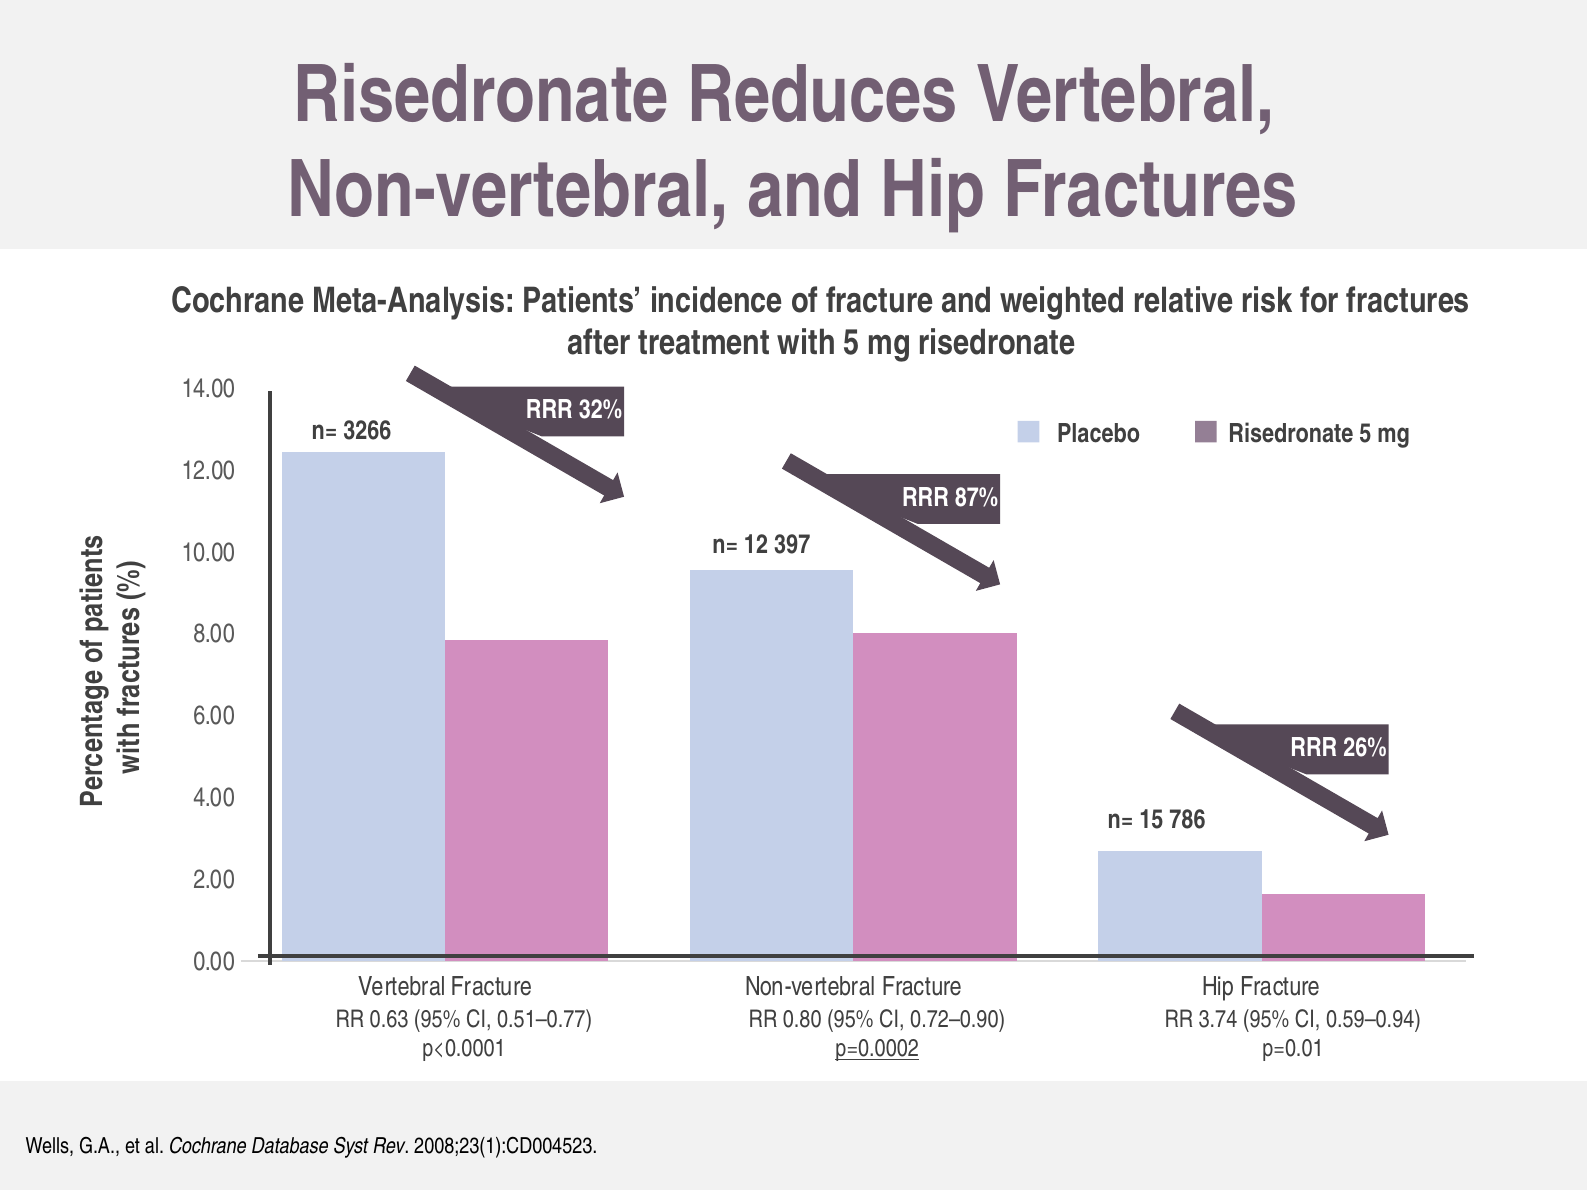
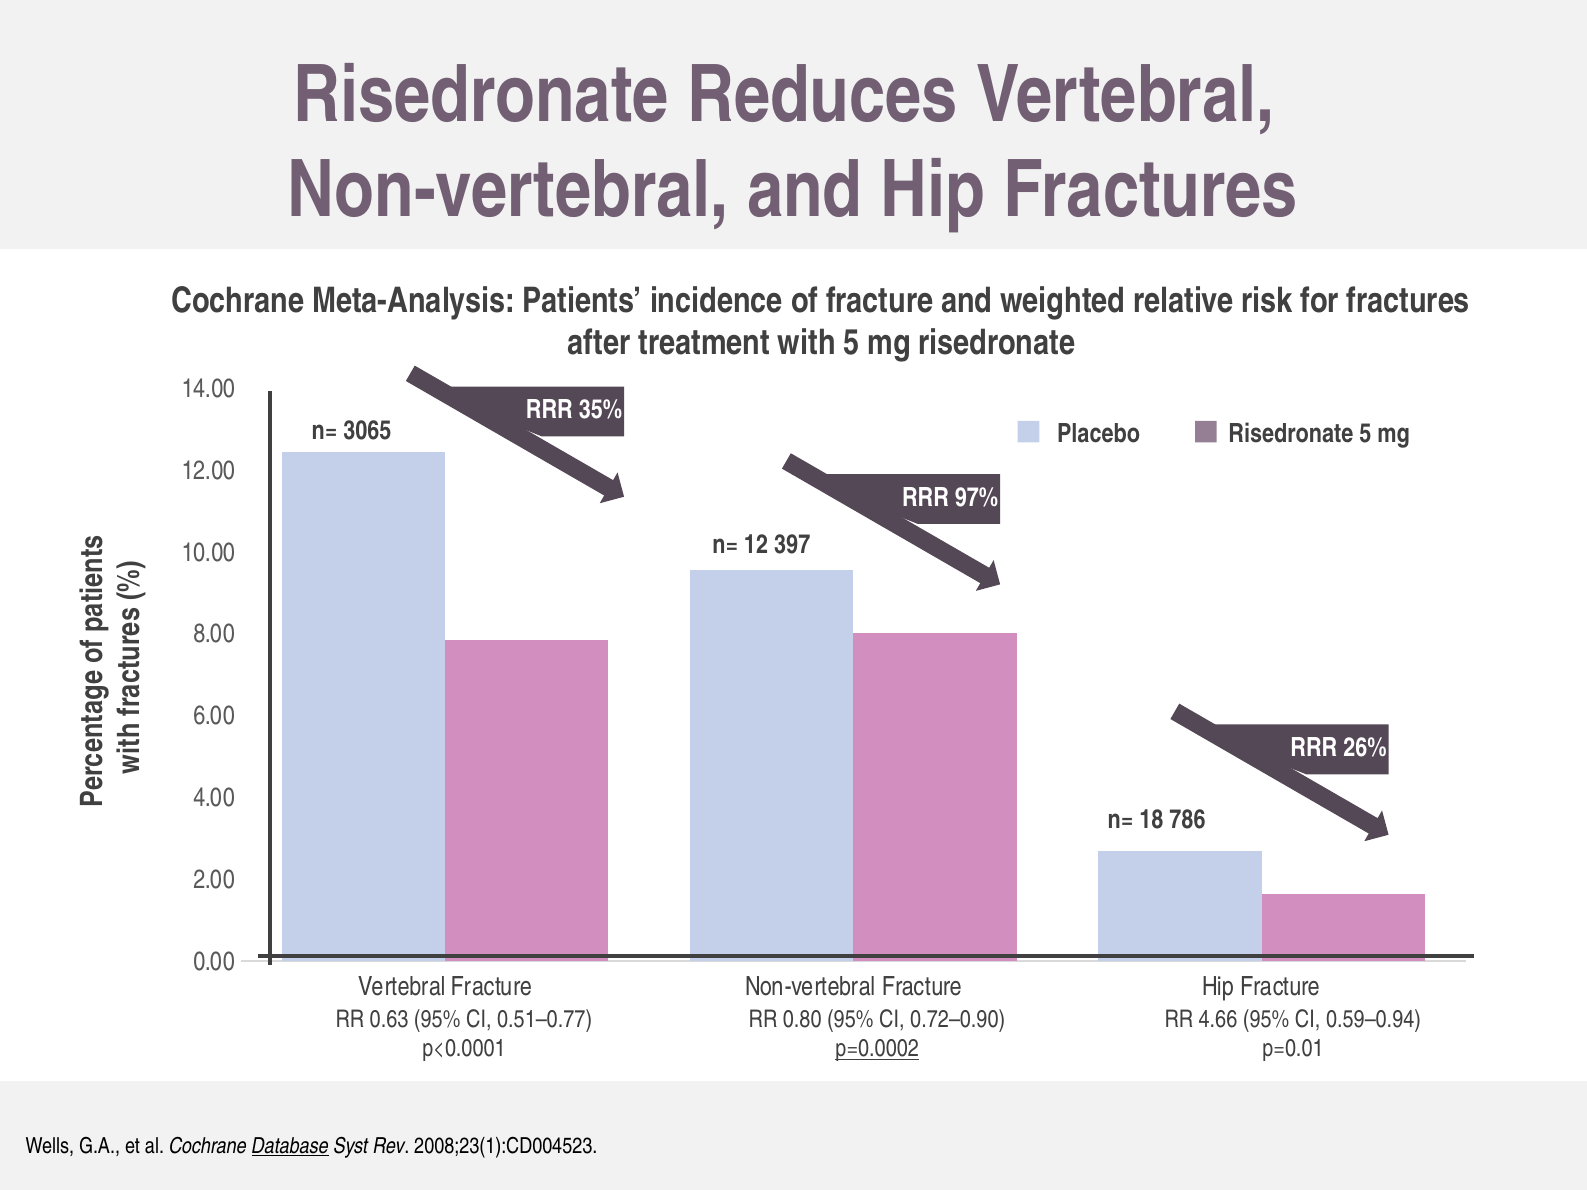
32%: 32% -> 35% (600, 410)
3266: 3266 -> 3065 (367, 431)
87%: 87% -> 97% (977, 498)
15: 15 -> 18 (1151, 820)
3.74: 3.74 -> 4.66 (1218, 1020)
Database underline: none -> present (290, 1147)
